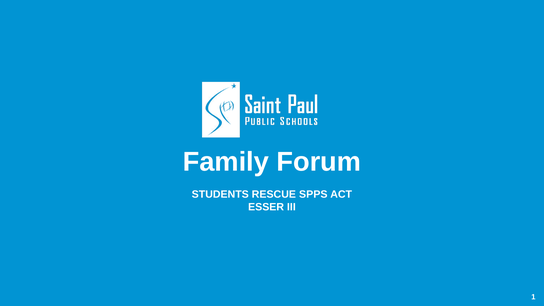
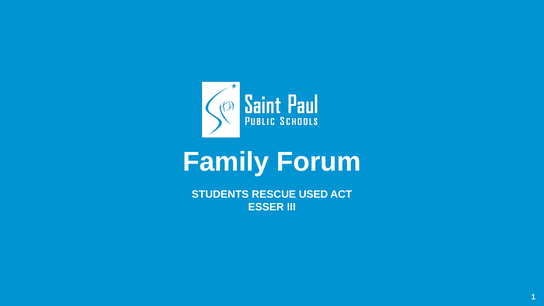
SPPS: SPPS -> USED (313, 194)
